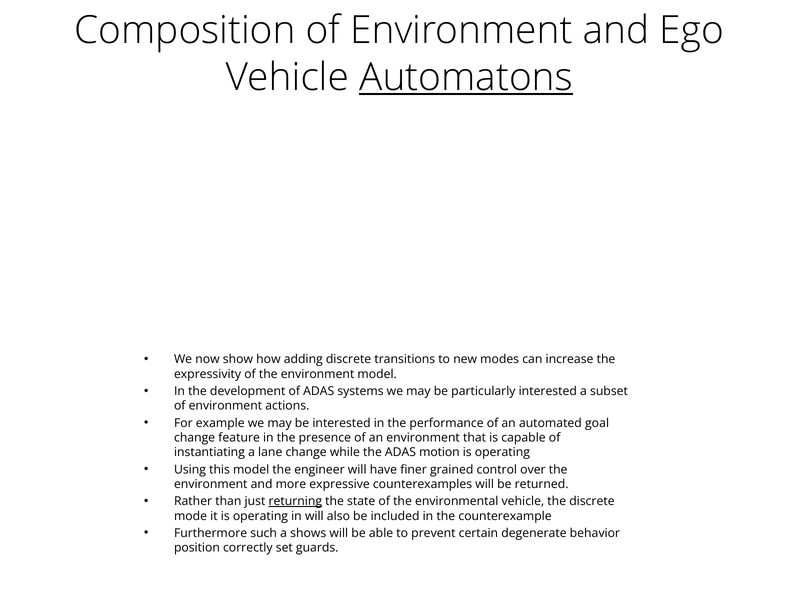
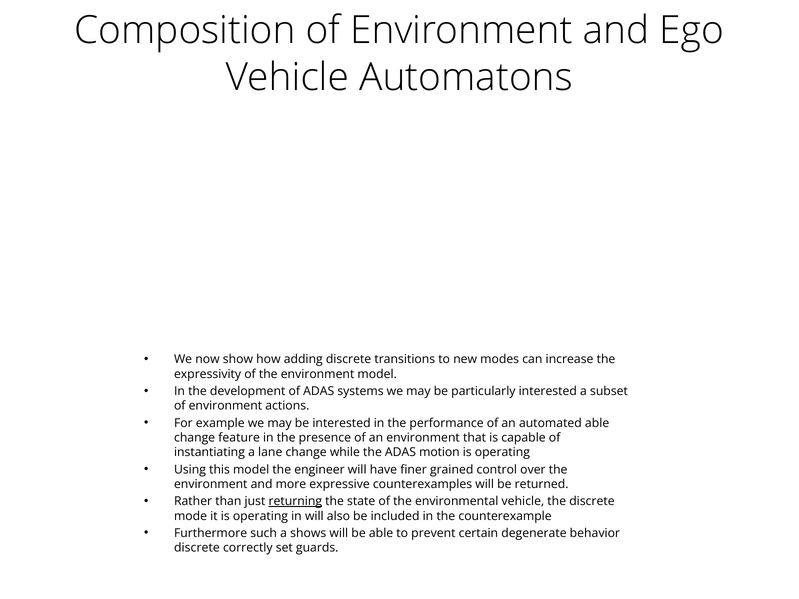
Automatons underline: present -> none (466, 77)
automated goal: goal -> able (597, 423)
position: position -> discrete (197, 548)
